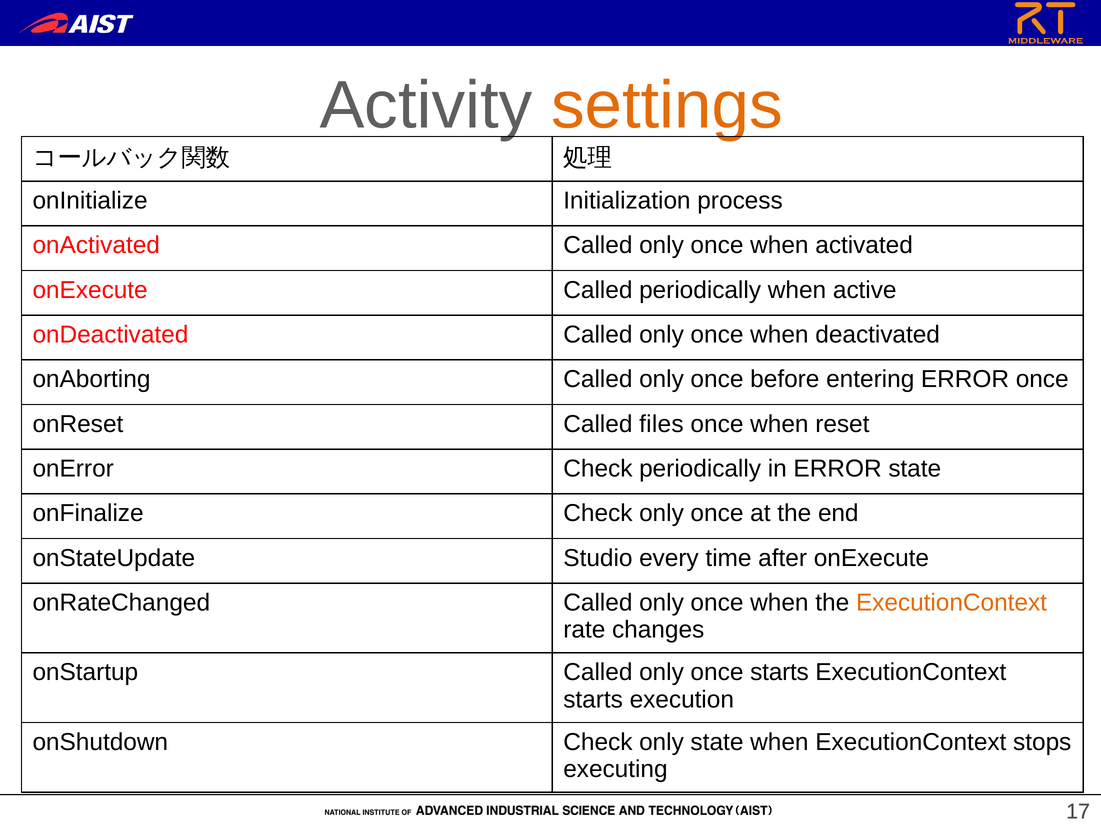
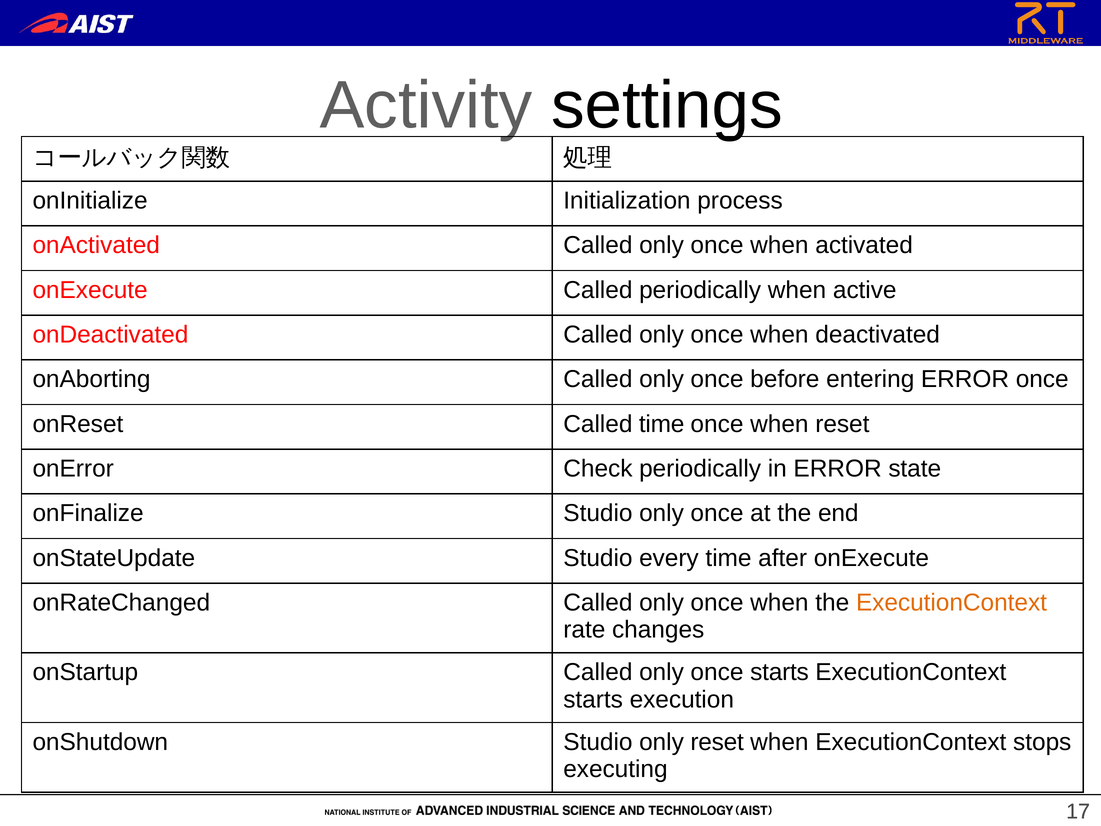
settings colour: orange -> black (667, 105)
Called files: files -> time (662, 424)
onFinalize Check: Check -> Studio (598, 513)
onShutdown Check: Check -> Studio (598, 742)
only state: state -> reset (717, 742)
